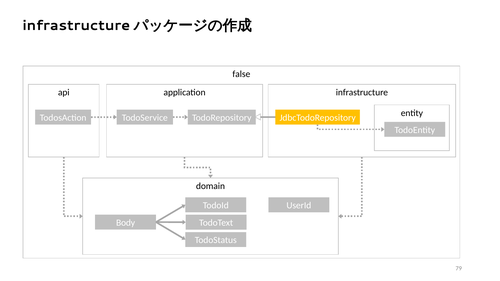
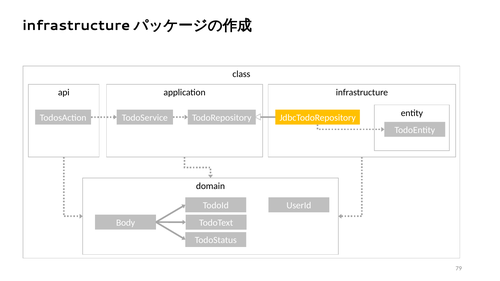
false: false -> class (241, 74)
